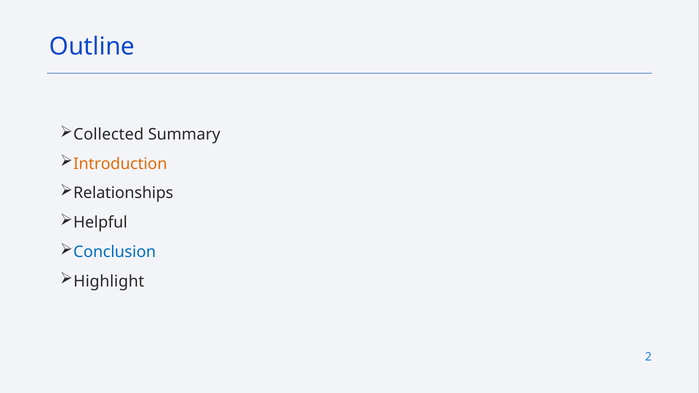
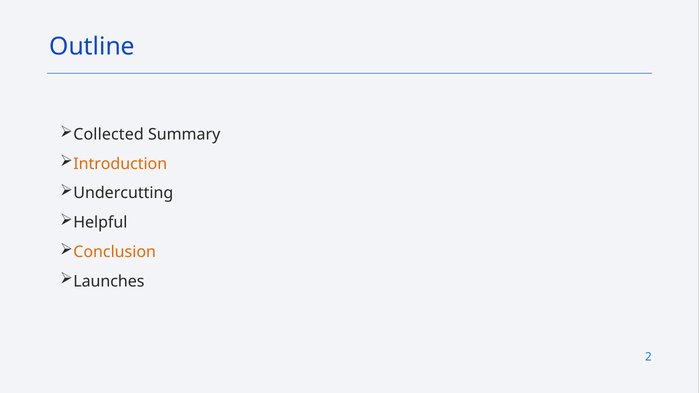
Relationships: Relationships -> Undercutting (123, 193)
Conclusion colour: blue -> orange (115, 252)
Highlight: Highlight -> Launches (109, 281)
